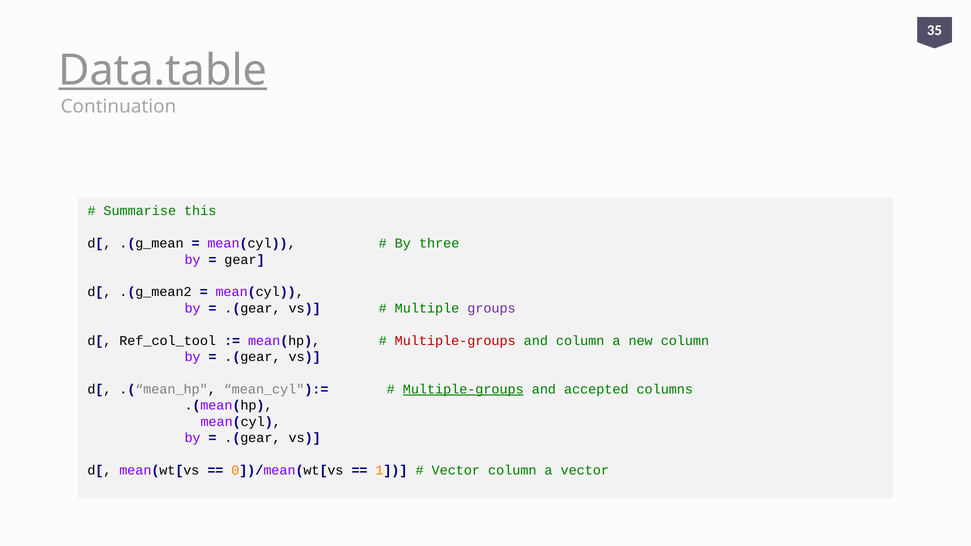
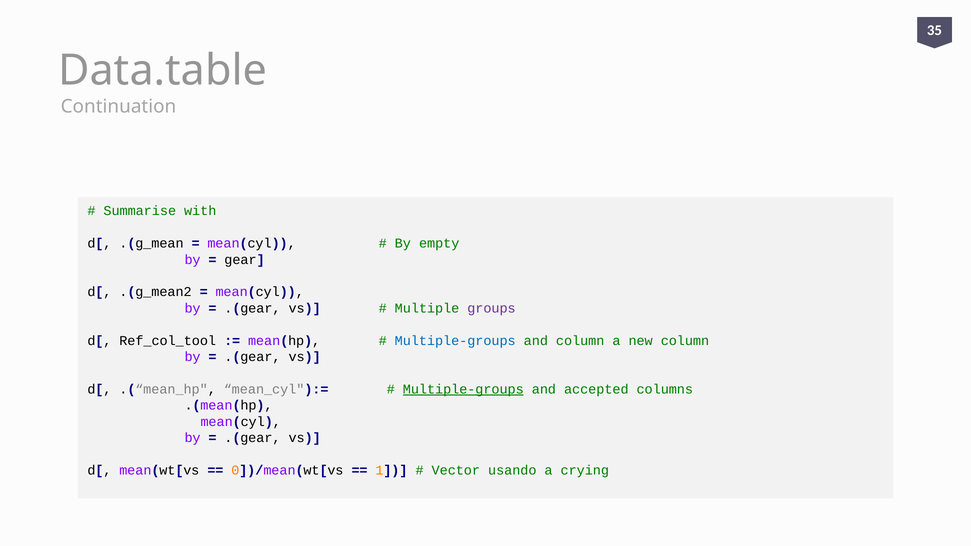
Data.table underline: present -> none (163, 70)
this: this -> with (200, 211)
three: three -> empty (439, 243)
Multiple-groups colour: red -> blue (455, 341)
Vector column: column -> usando (512, 470)
a vector: vector -> crying (585, 470)
